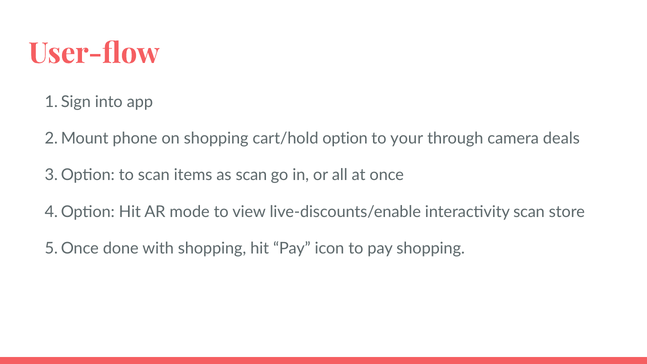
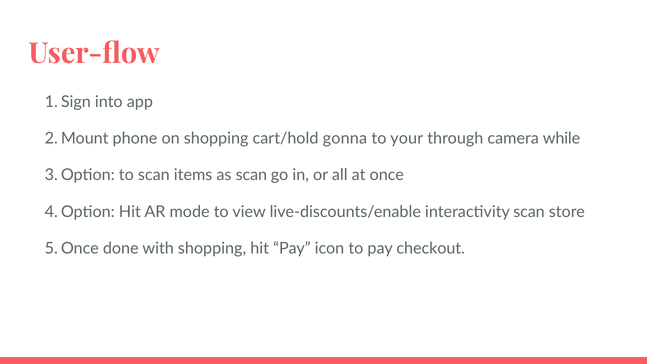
option: option -> gonna (345, 138)
deals: deals -> while (562, 138)
pay shopping: shopping -> checkout (431, 248)
